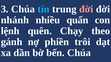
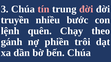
tín colour: light blue -> pink (44, 9)
nhánh: nhánh -> truyền (15, 20)
quấn: quấn -> bước (77, 20)
